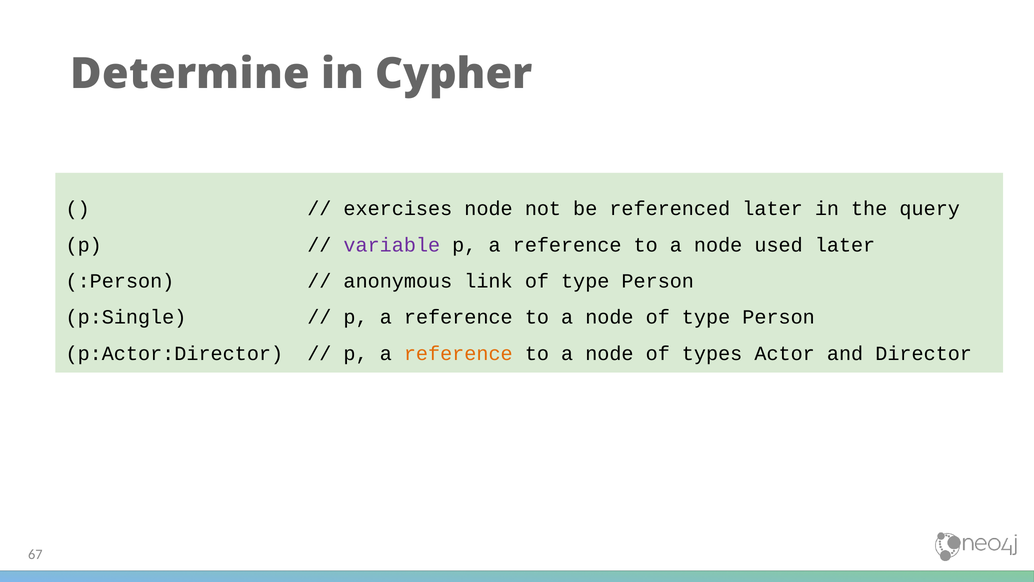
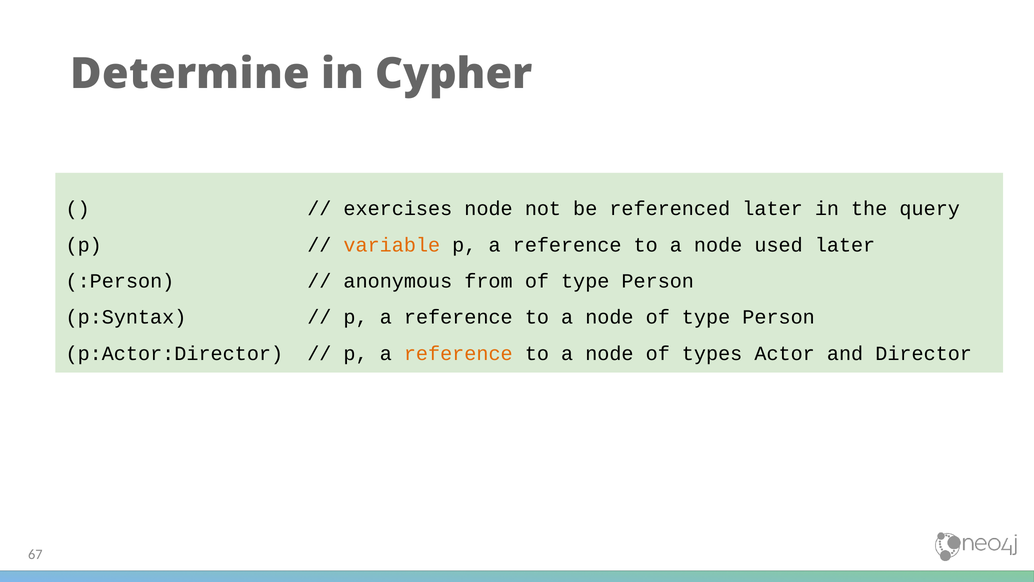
variable colour: purple -> orange (392, 245)
link: link -> from (488, 281)
p:Single: p:Single -> p:Syntax (126, 317)
